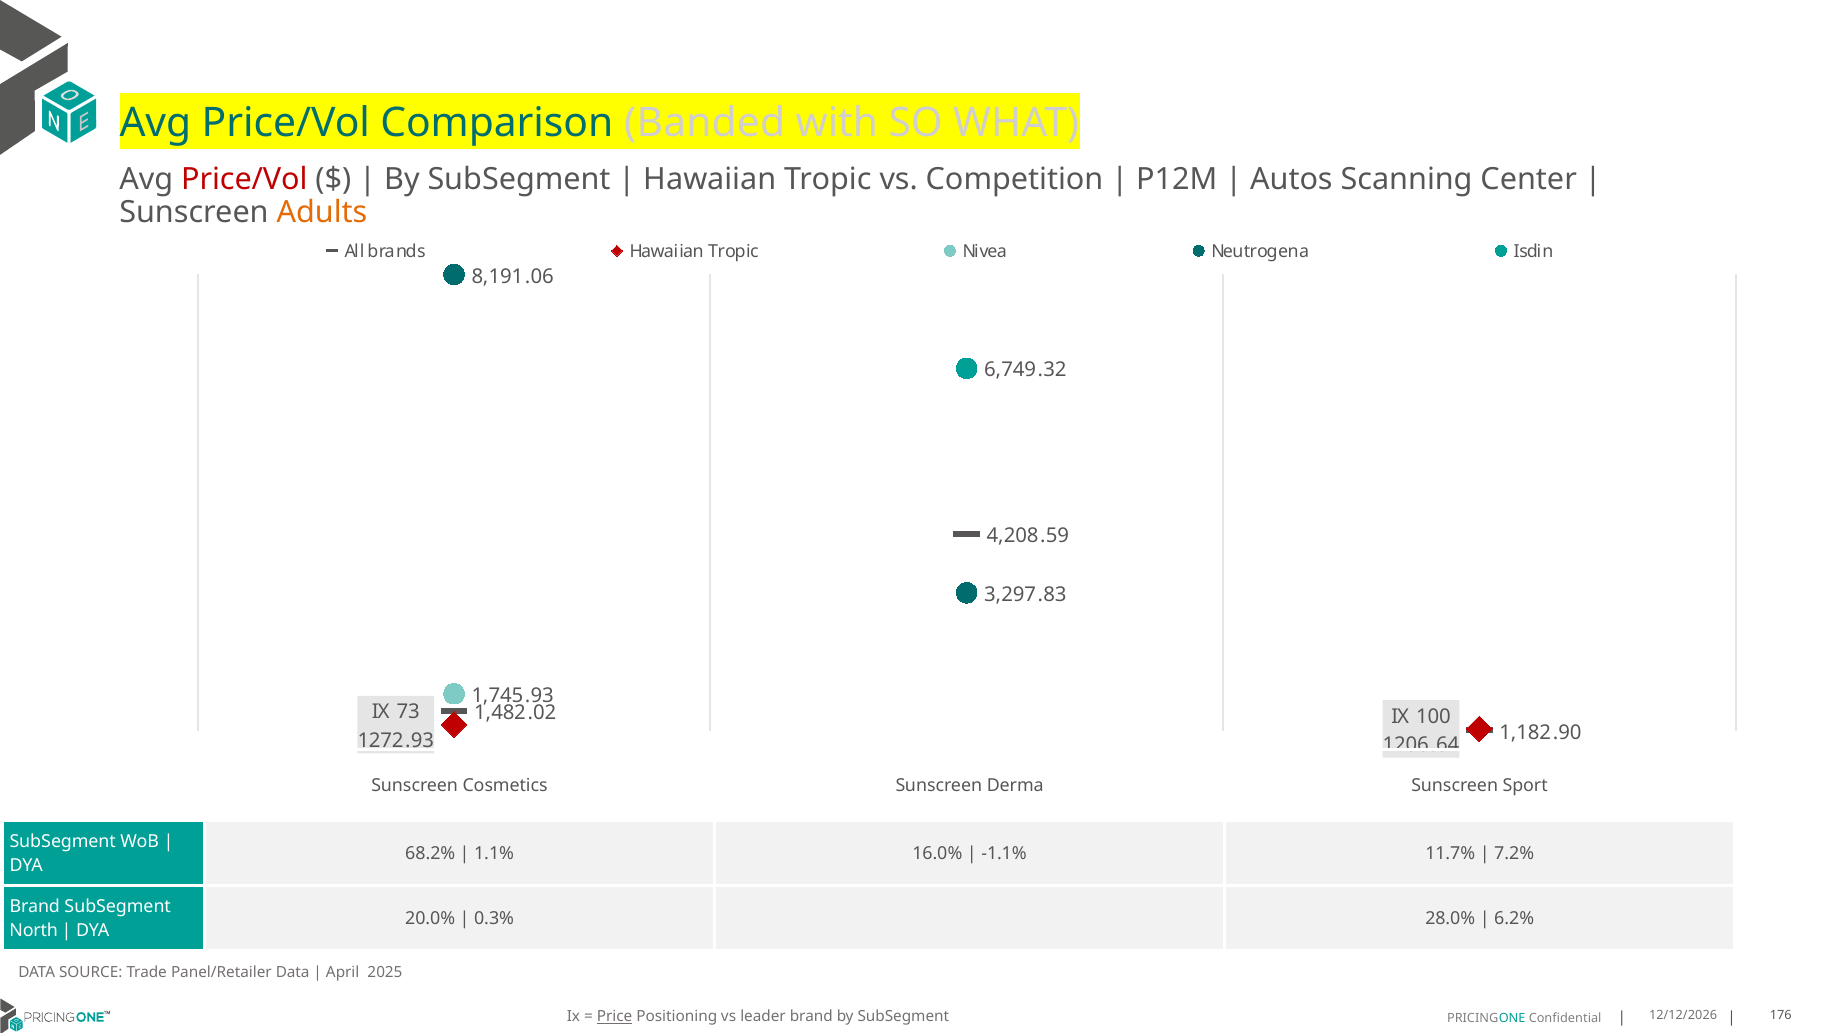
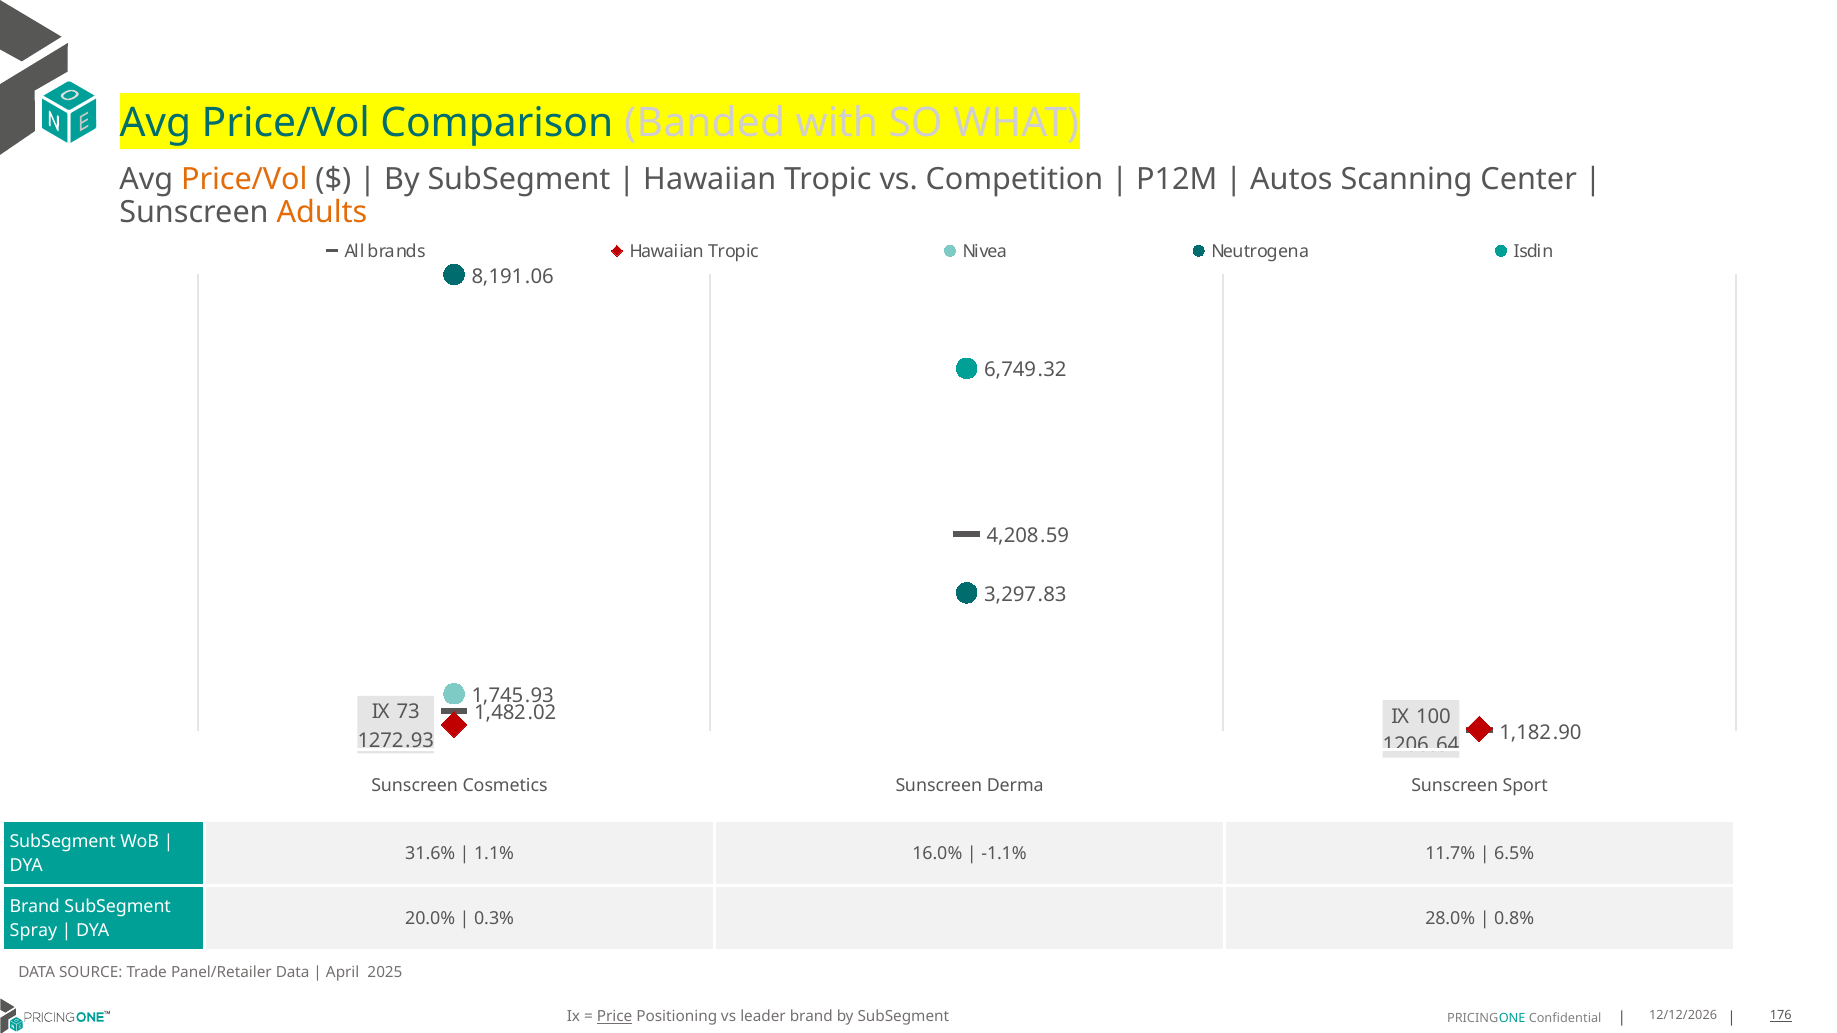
Price/Vol colour: red -> orange (244, 179)
68.2%: 68.2% -> 31.6% (430, 854)
7.2%: 7.2% -> 6.5% (1514, 854)
6.2%: 6.2% -> 0.8% (1514, 919)
North: North -> Spray (34, 931)
176 underline: none -> present (1781, 1016)
